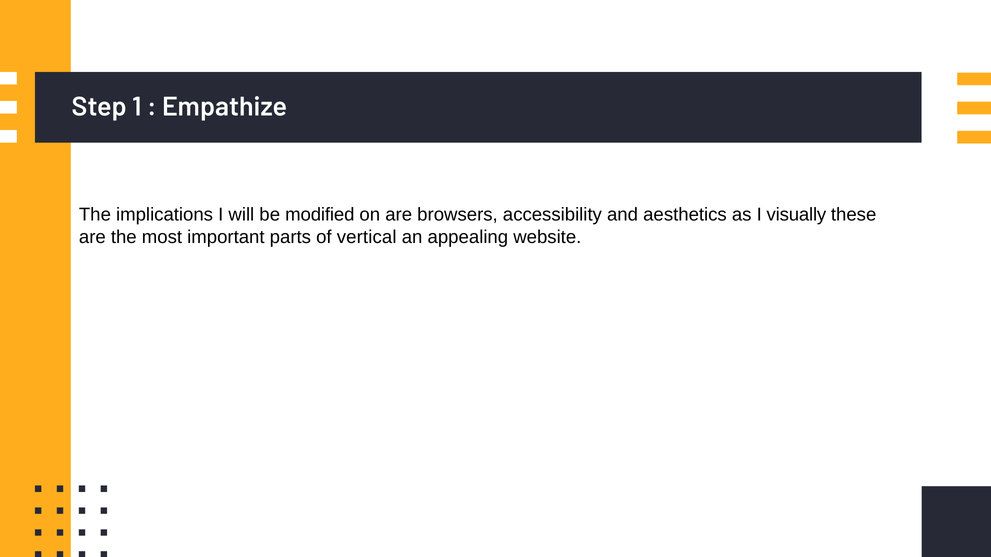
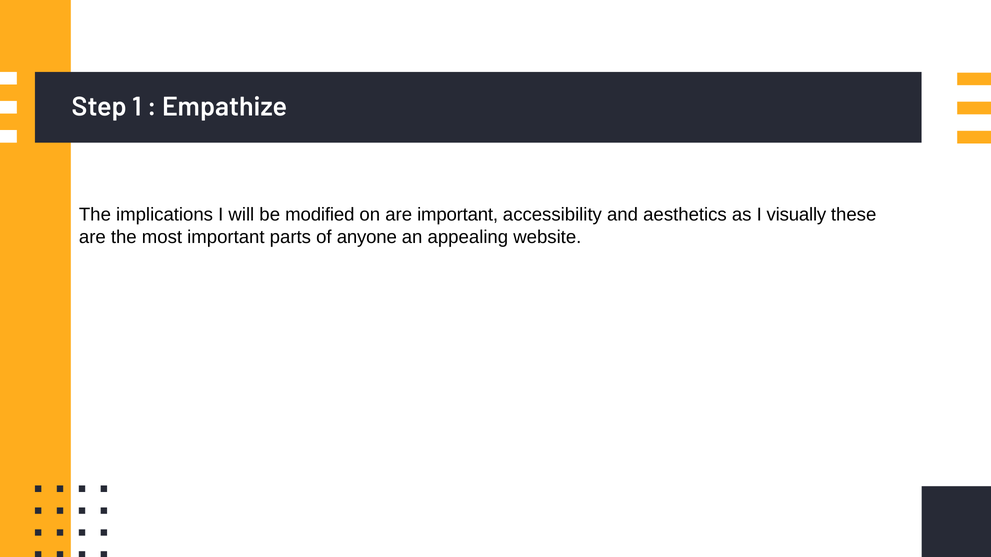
are browsers: browsers -> important (458, 215)
vertical: vertical -> anyone (367, 237)
